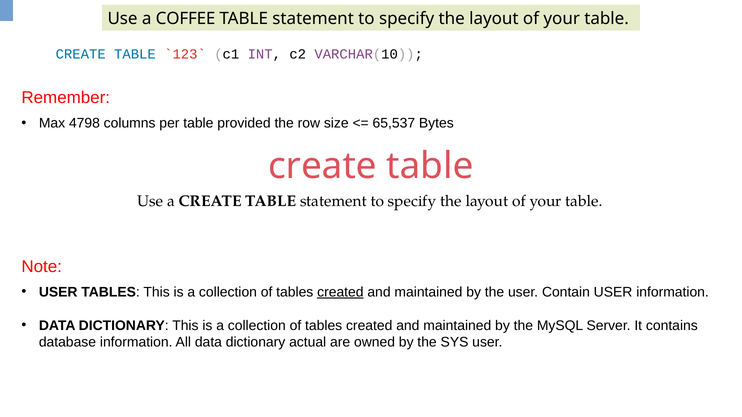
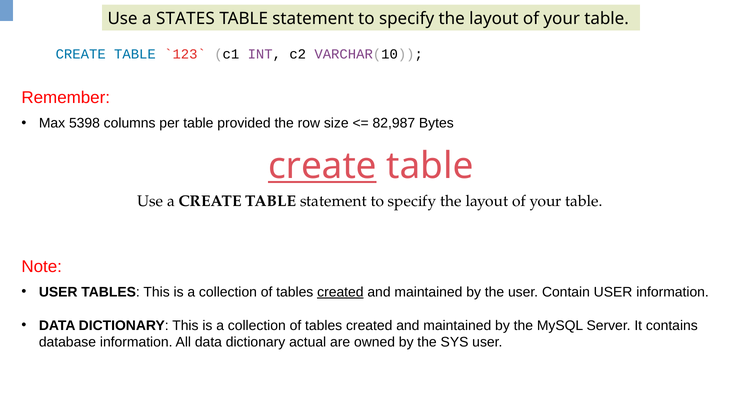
COFFEE: COFFEE -> STATES (185, 19)
4798: 4798 -> 5398 (84, 123)
65,537: 65,537 -> 82,987 (394, 123)
create underline: none -> present (322, 166)
